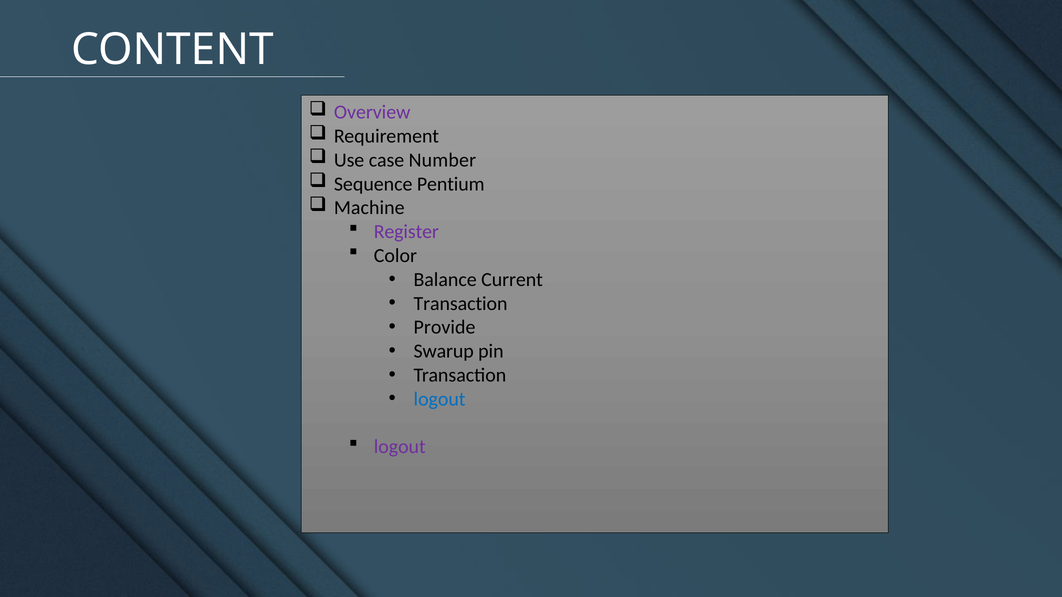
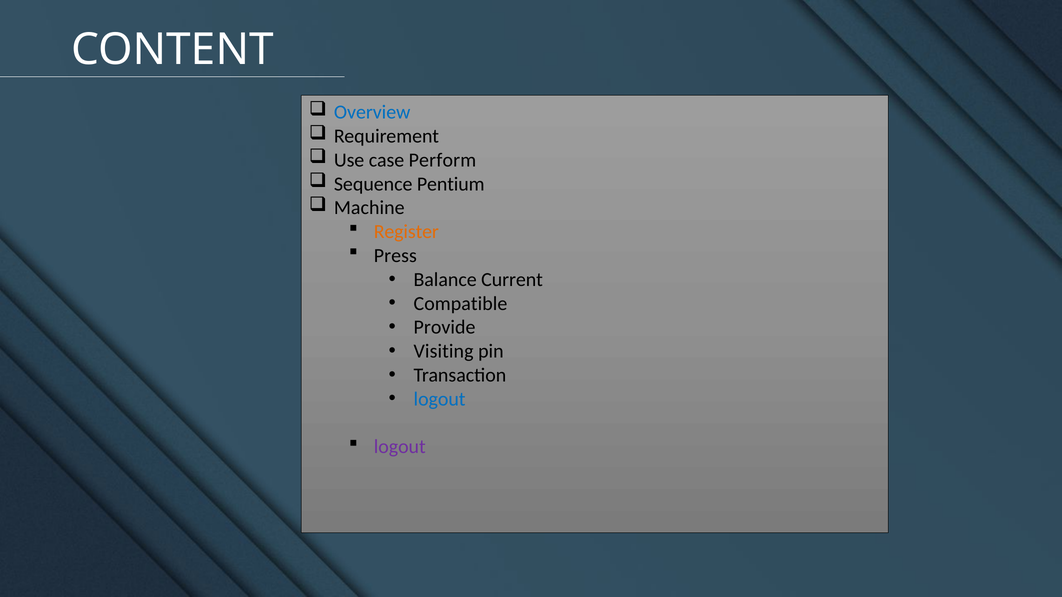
Overview colour: purple -> blue (372, 112)
Number: Number -> Perform (442, 160)
Register colour: purple -> orange (406, 232)
Color: Color -> Press (395, 256)
Transaction: Transaction -> Compatible (460, 304)
Swarup: Swarup -> Visiting (444, 351)
